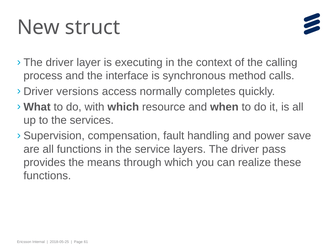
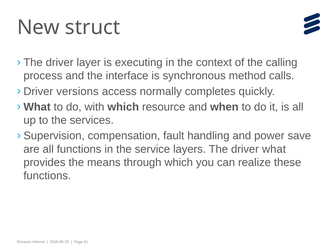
pass: pass -> what (274, 149)
